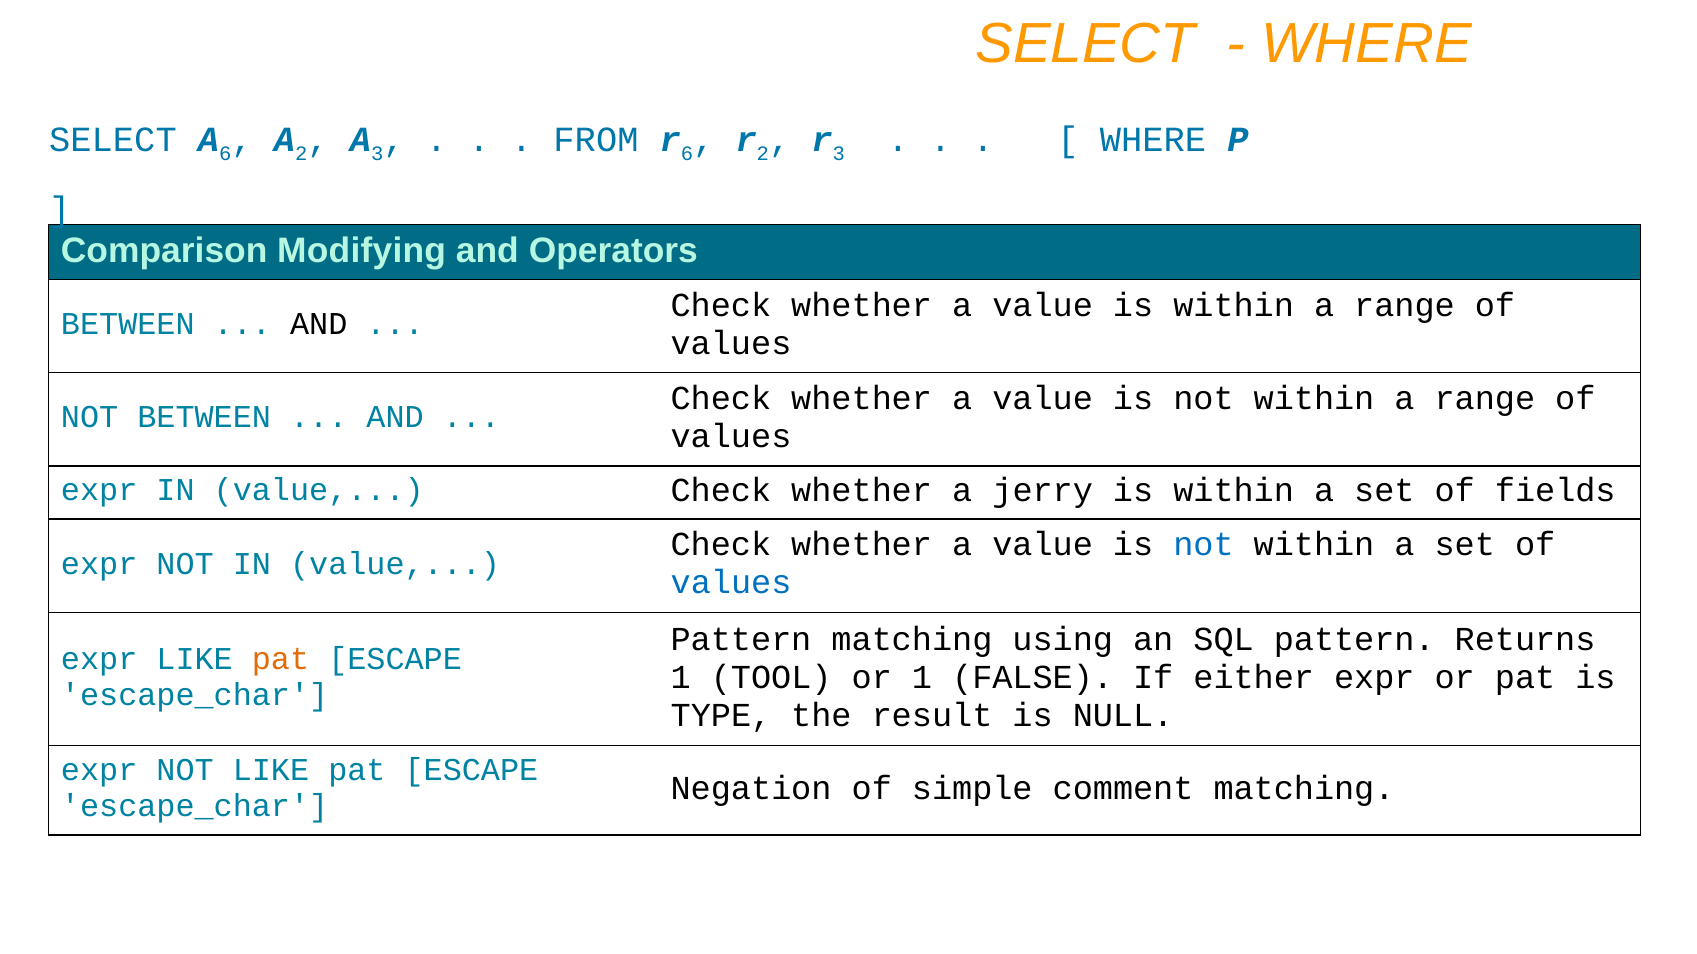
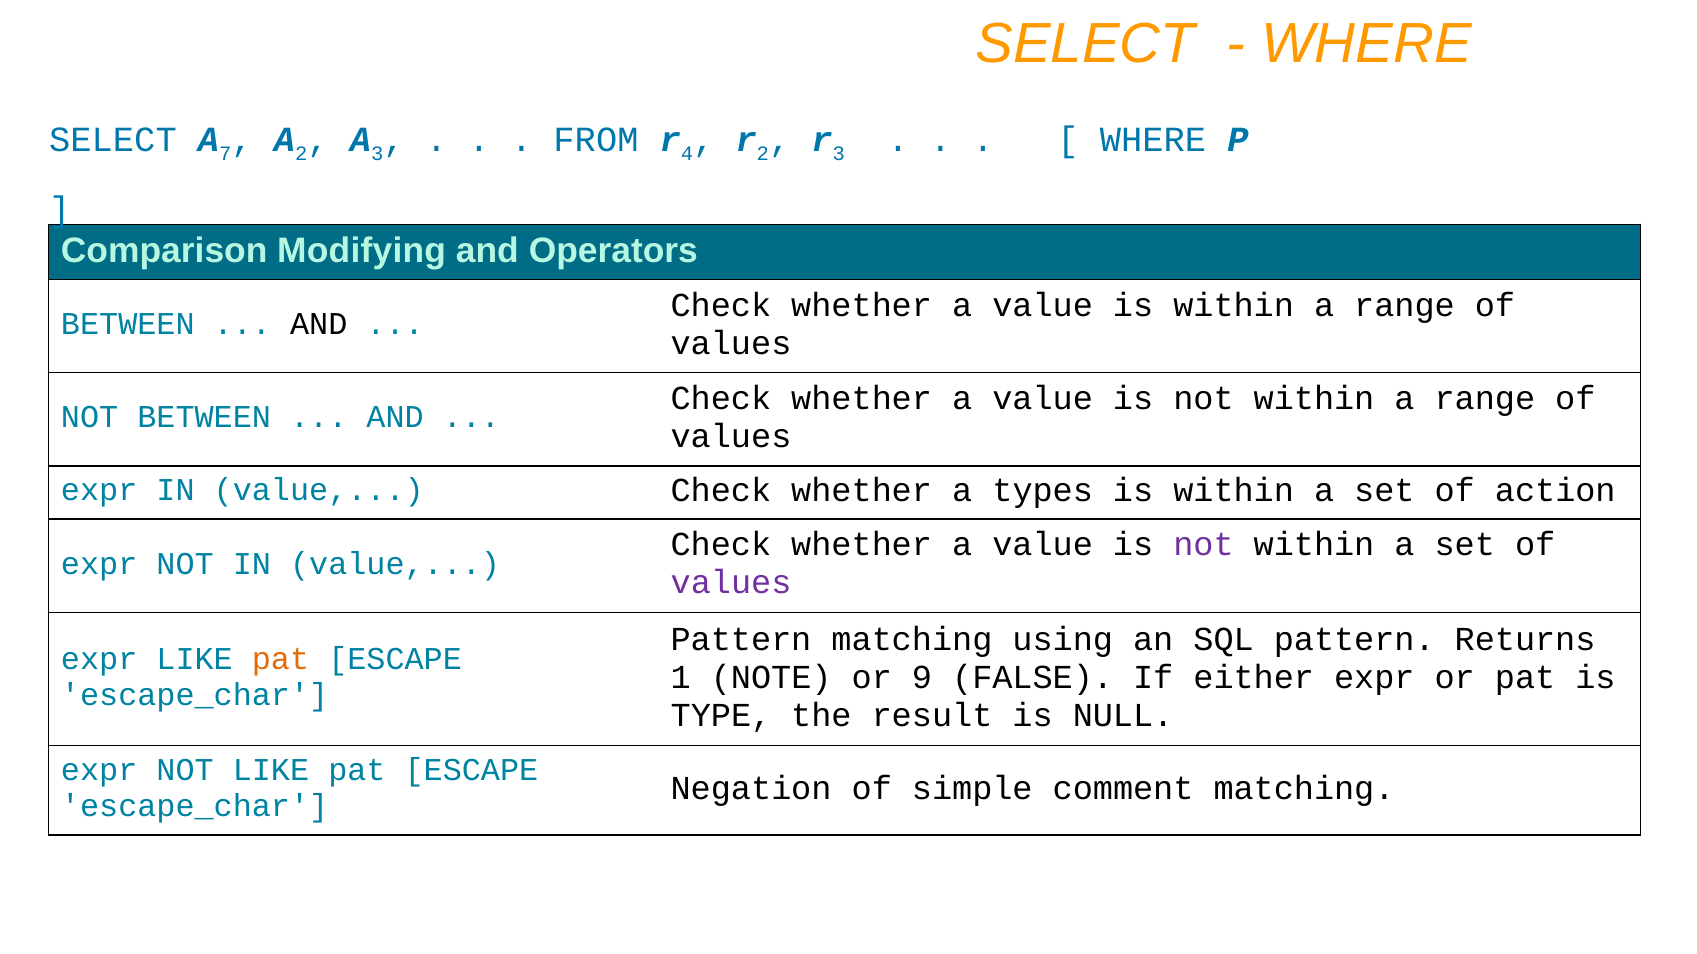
A 6: 6 -> 7 (225, 154)
6: 6 -> 4 (687, 154)
jerry: jerry -> types (1043, 491)
fields: fields -> action (1555, 491)
not colour: blue -> purple (1204, 545)
values colour: blue -> purple (731, 583)
TOOL: TOOL -> NOTE (771, 677)
or 1: 1 -> 9 (922, 677)
